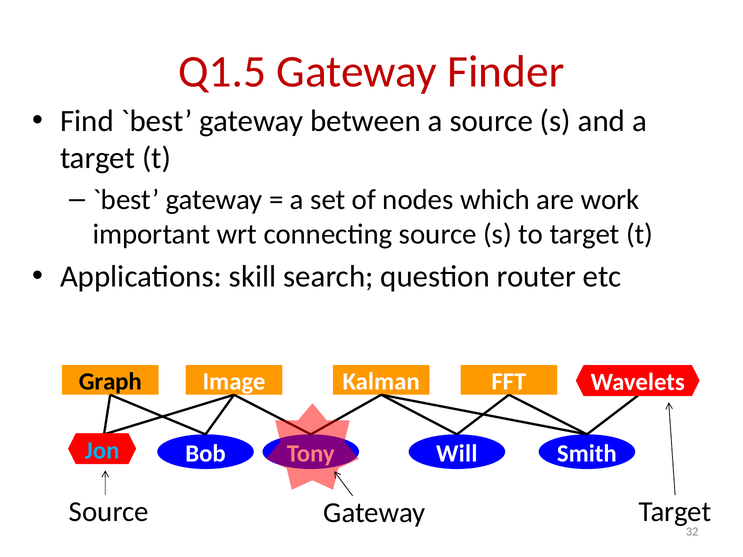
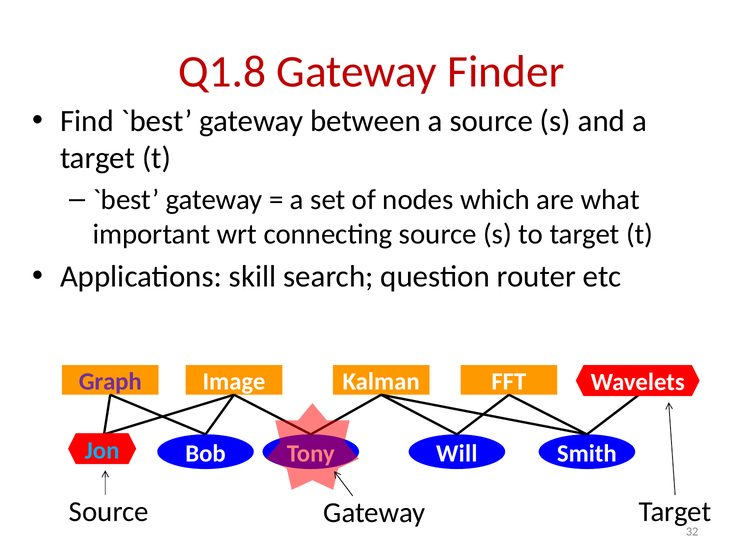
Q1.5: Q1.5 -> Q1.8 (222, 72)
work: work -> what (610, 200)
Graph colour: black -> purple (110, 382)
